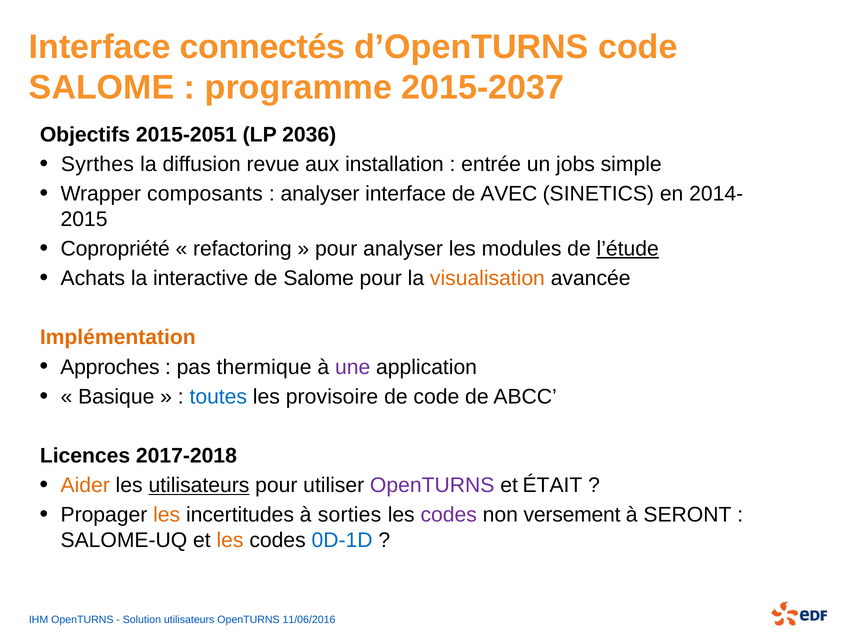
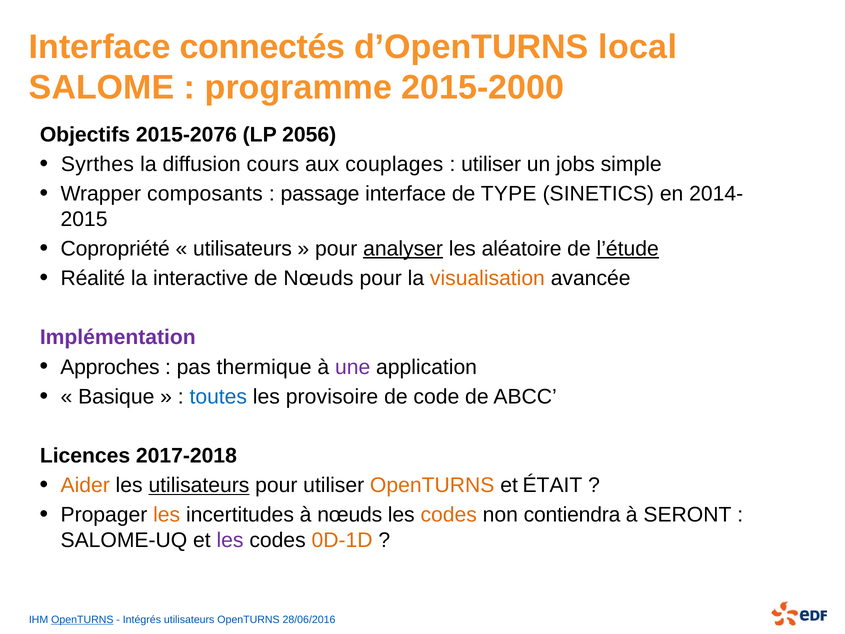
d’OpenTURNS code: code -> local (638, 47)
2015-2037: 2015-2037 -> 2015-2000 (483, 88)
2015-2051: 2015-2051 -> 2015-2076 (186, 135)
2036: 2036 -> 2056 (309, 135)
revue: revue -> cours (273, 164)
installation: installation -> couplages (394, 164)
entrée: entrée -> utiliser (491, 164)
analyser: analyser -> passage (320, 194)
AVEC: AVEC -> TYPE (509, 194)
refactoring: refactoring -> utilisateurs (242, 249)
analyser underline: none -> present (403, 249)
modules: modules -> aléatoire (522, 249)
Achats: Achats -> Réalité (93, 278)
de Salome: Salome -> Nœuds (318, 278)
Implémentation colour: orange -> purple (118, 337)
OpenTURNS colour: purple -> orange (432, 485)
à sorties: sorties -> nœuds (350, 515)
codes colour: purple -> orange (449, 515)
versement: versement -> contiendra (572, 515)
les colour: orange -> purple (230, 540)
0D-1D colour: blue -> orange (342, 540)
OpenTURNS underline: none -> present (82, 620)
Solution: Solution -> Intégrés (142, 620)
11/06/2016: 11/06/2016 -> 28/06/2016 (309, 620)
